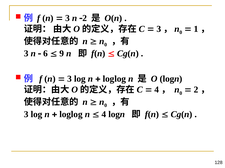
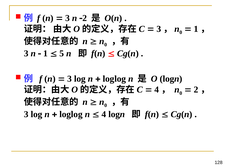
6: 6 -> 1 (46, 54)
9: 9 -> 5 (62, 54)
